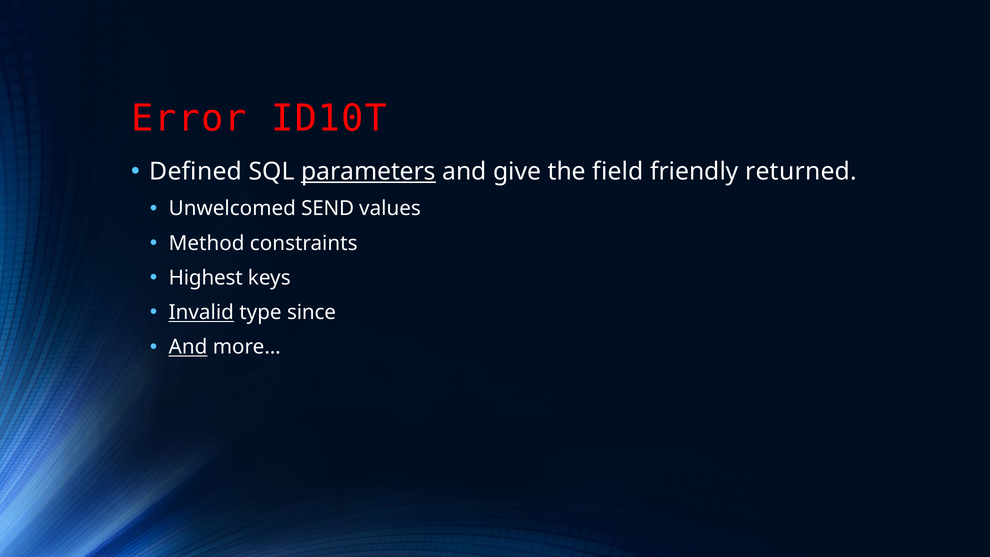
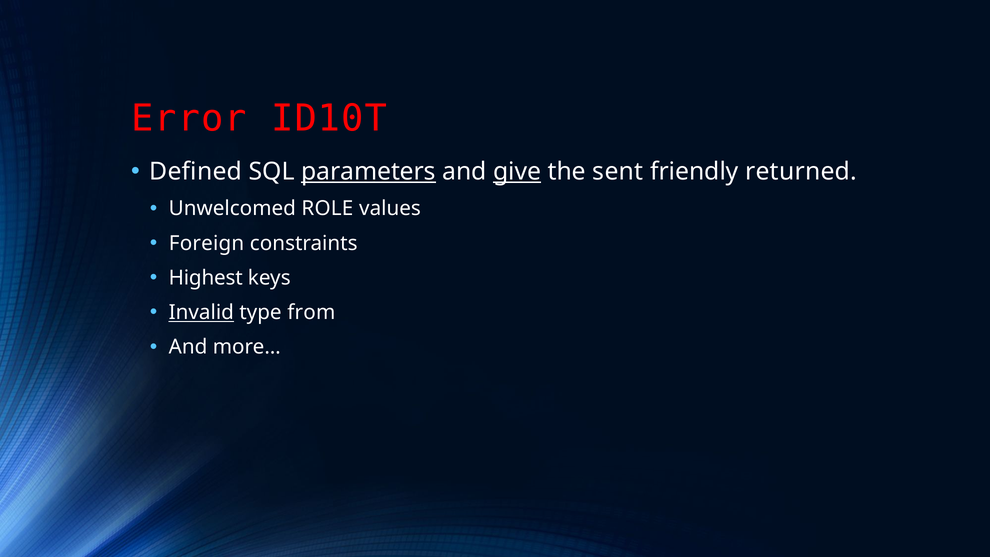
give underline: none -> present (517, 172)
field: field -> sent (618, 172)
SEND: SEND -> ROLE (327, 209)
Method: Method -> Foreign (207, 243)
since: since -> from (311, 313)
And underline: present -> none (188, 347)
